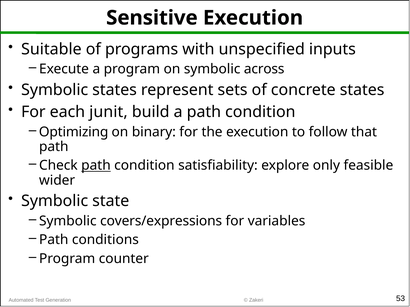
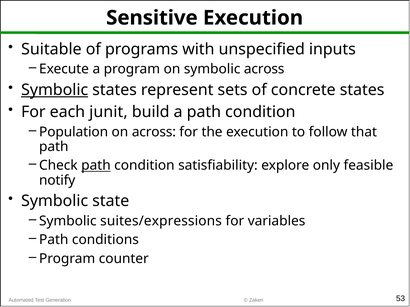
Symbolic underline: none -> present (55, 90)
Optimizing: Optimizing -> Population (74, 132)
on binary: binary -> across (154, 132)
wider: wider -> notify (57, 180)
covers/expressions: covers/expressions -> suites/expressions (161, 221)
